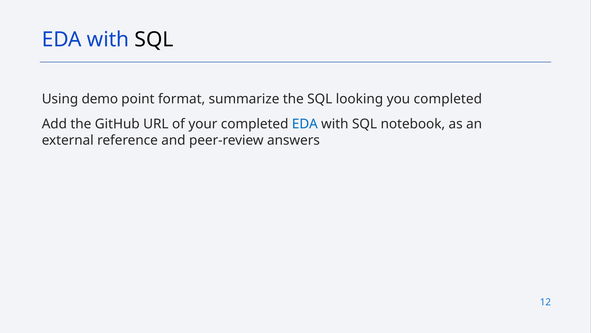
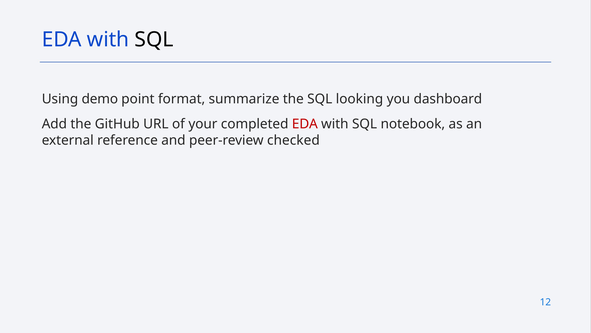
you completed: completed -> dashboard (448, 99)
EDA colour: blue -> red (305, 124)
answers: answers -> checked (293, 140)
